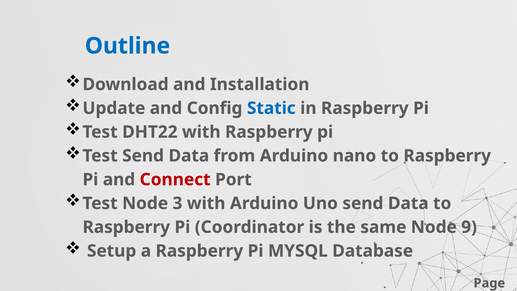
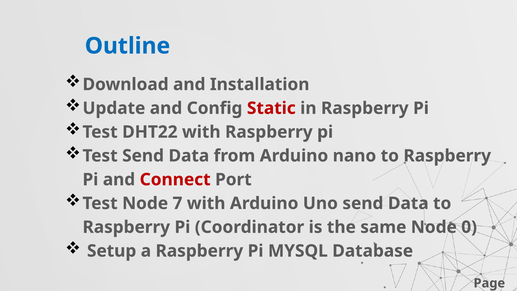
Static colour: blue -> red (271, 108)
3: 3 -> 7 (177, 203)
9: 9 -> 0 (469, 227)
